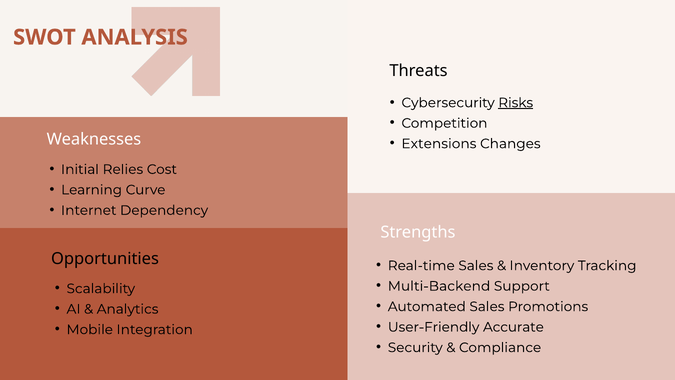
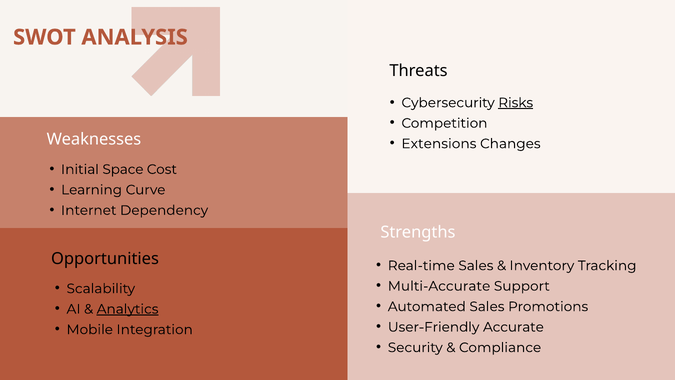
Relies: Relies -> Space (123, 169)
Multi-Backend: Multi-Backend -> Multi-Accurate (439, 286)
Analytics underline: none -> present (128, 309)
